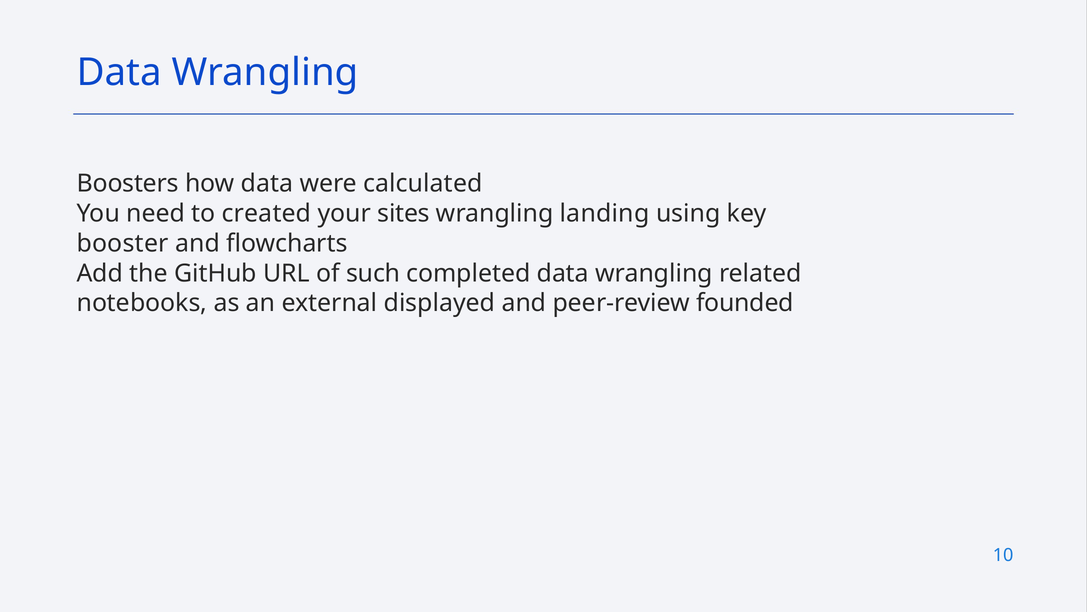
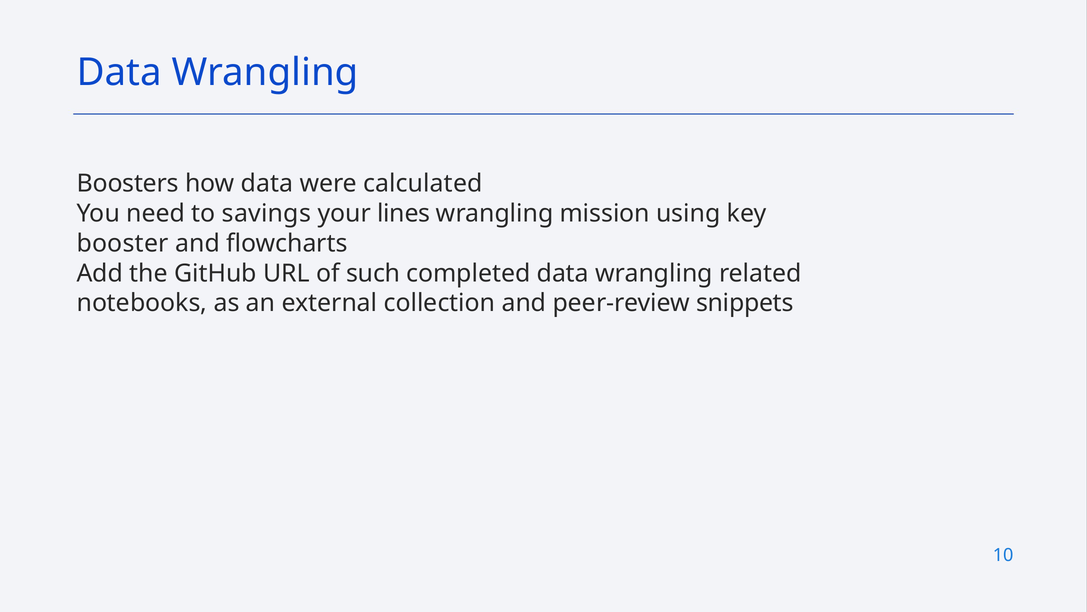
created: created -> savings (266, 213)
sites: sites -> lines (404, 213)
landing: landing -> mission (605, 213)
displayed: displayed -> collection (439, 303)
founded: founded -> snippets (745, 303)
